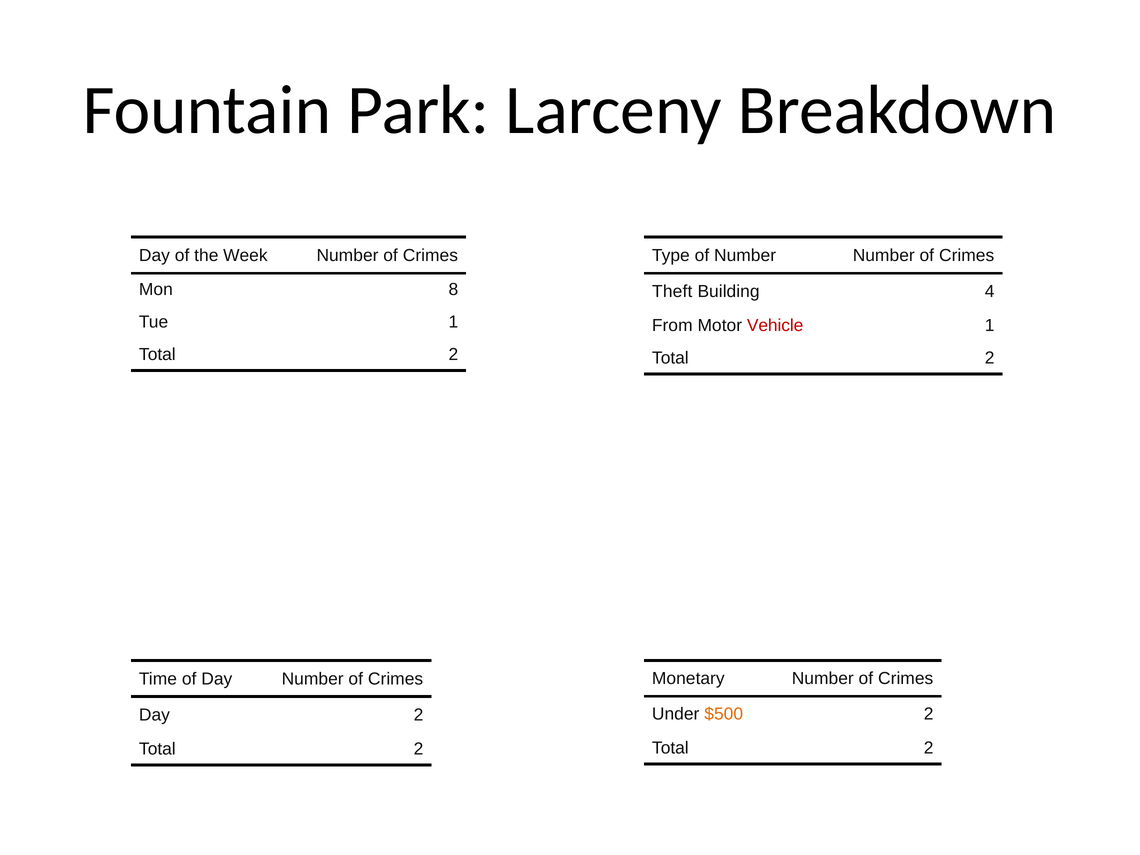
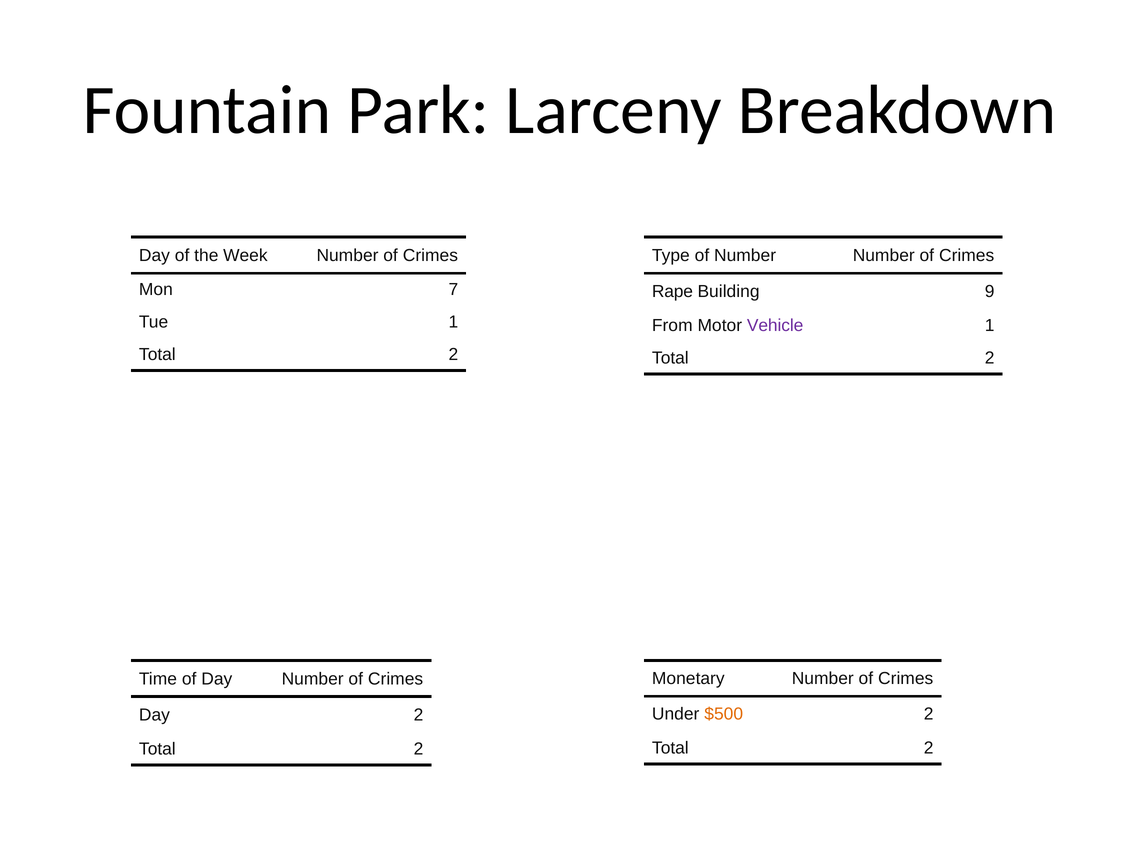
8: 8 -> 7 (453, 290)
Theft: Theft -> Rape (672, 291)
4: 4 -> 9 (990, 291)
Vehicle colour: red -> purple (775, 326)
